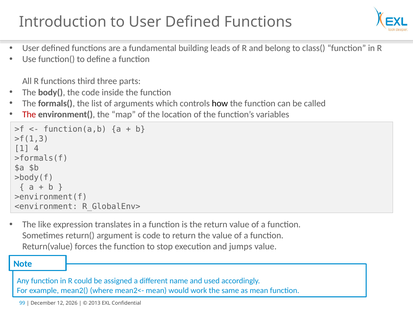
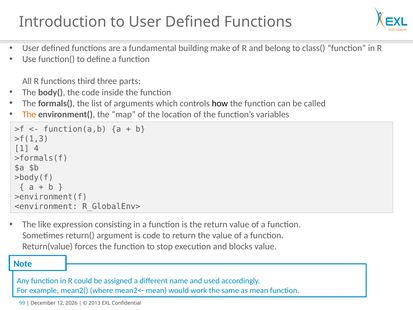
leads: leads -> make (220, 48)
The colour: red -> orange (29, 114)
translates: translates -> consisting (113, 224)
jumps: jumps -> blocks (241, 246)
